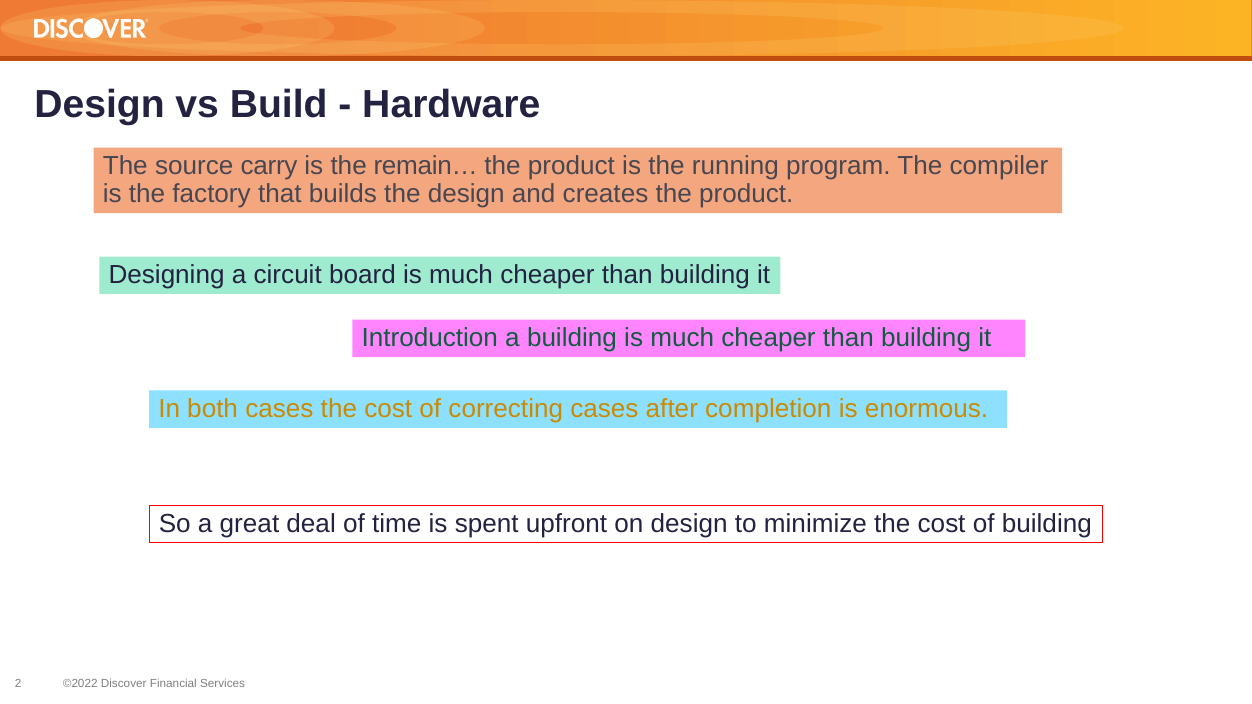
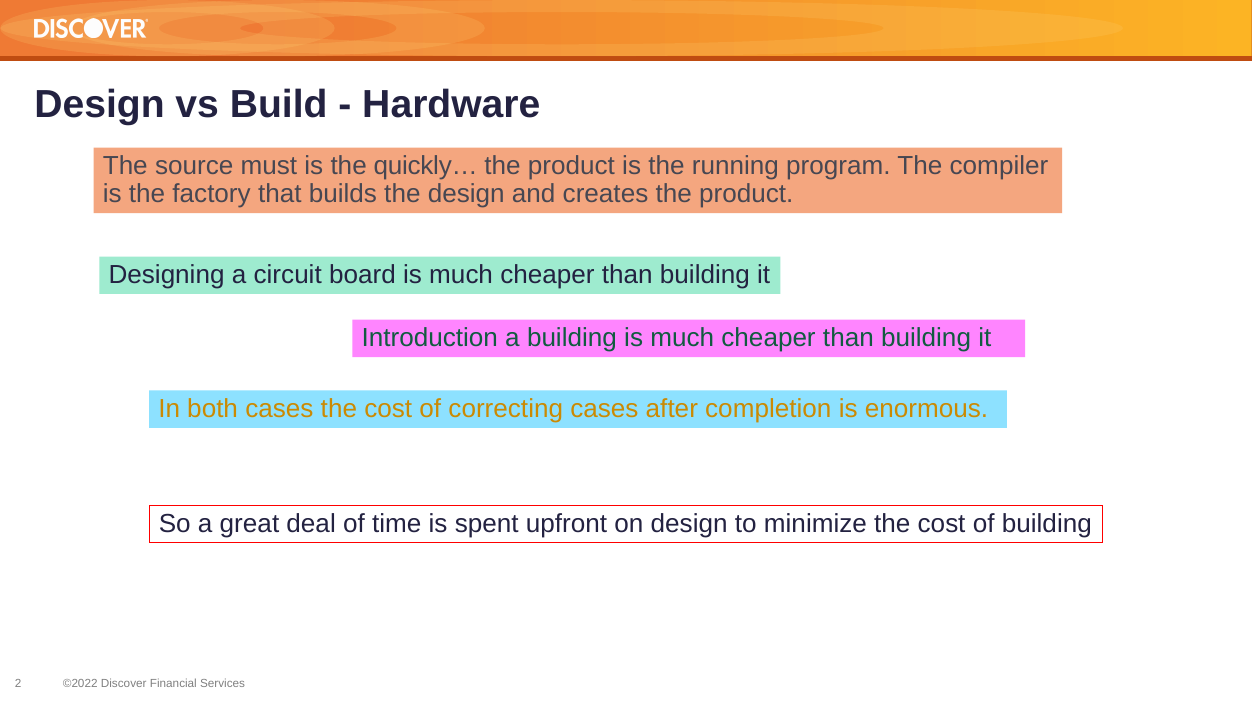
carry: carry -> must (269, 166)
remain…: remain… -> quickly… (426, 166)
